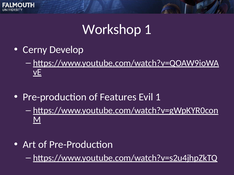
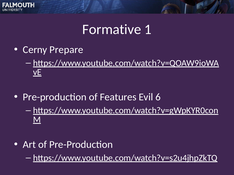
Workshop: Workshop -> Formative (112, 30)
Develop: Develop -> Prepare (66, 50)
Evil 1: 1 -> 6 (158, 97)
